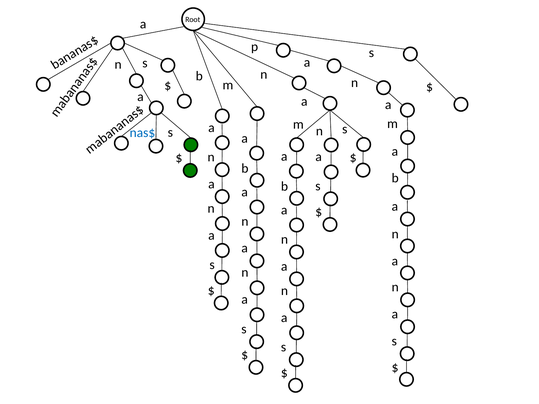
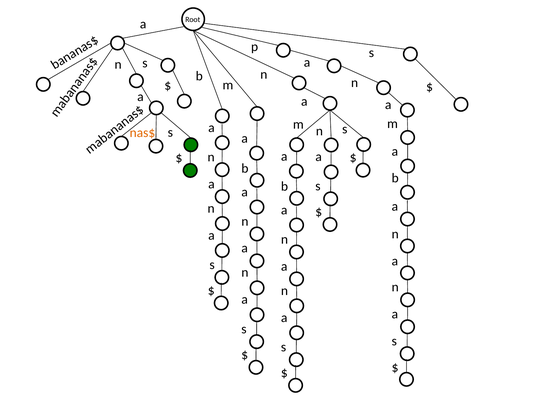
nas$ colour: blue -> orange (142, 133)
